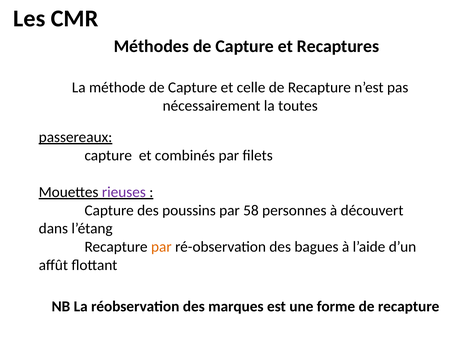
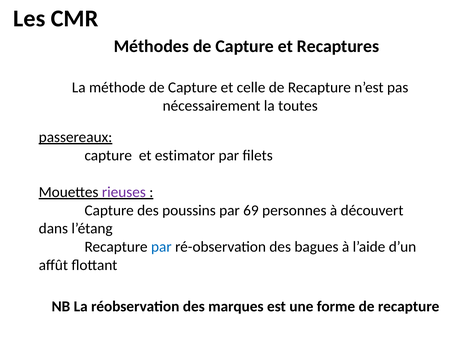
combinés: combinés -> estimator (185, 156)
58: 58 -> 69 (251, 211)
par colour: orange -> blue (161, 247)
